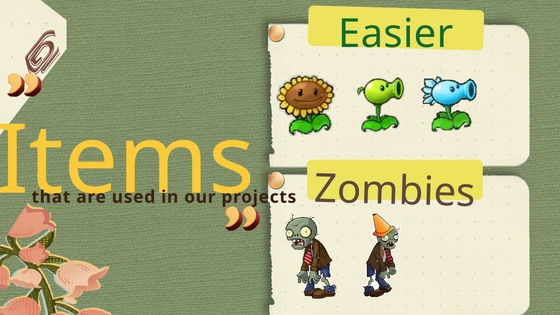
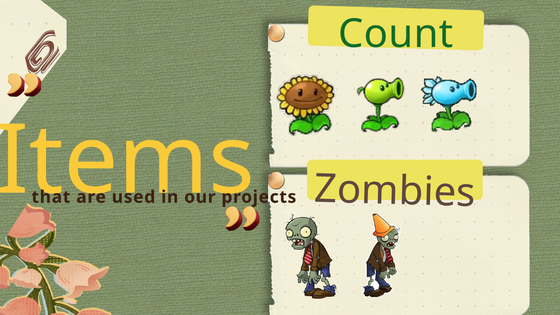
Easier: Easier -> Count (396, 34)
